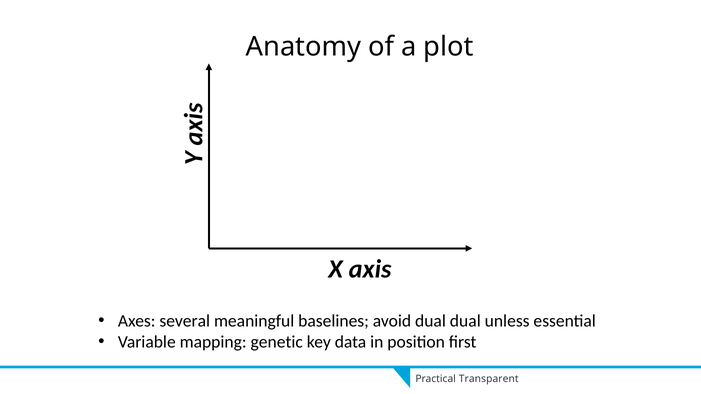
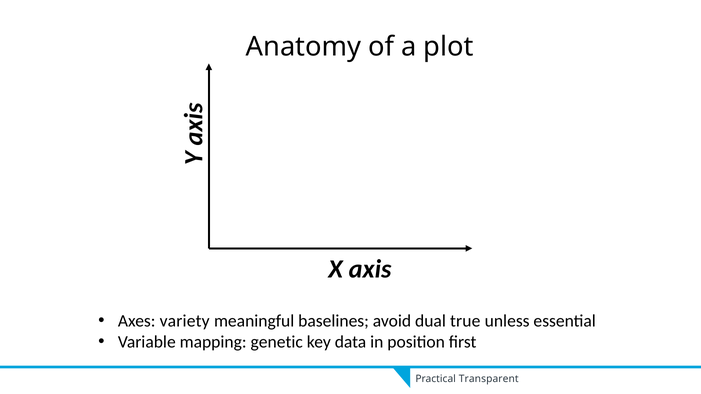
several: several -> variety (185, 321)
dual dual: dual -> true (465, 321)
